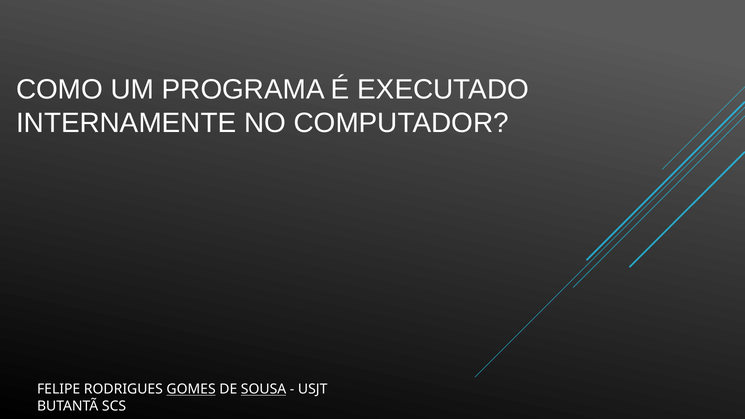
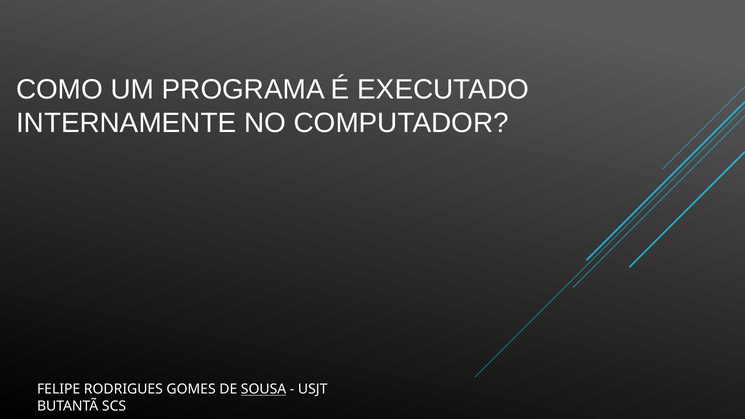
GOMES underline: present -> none (191, 389)
